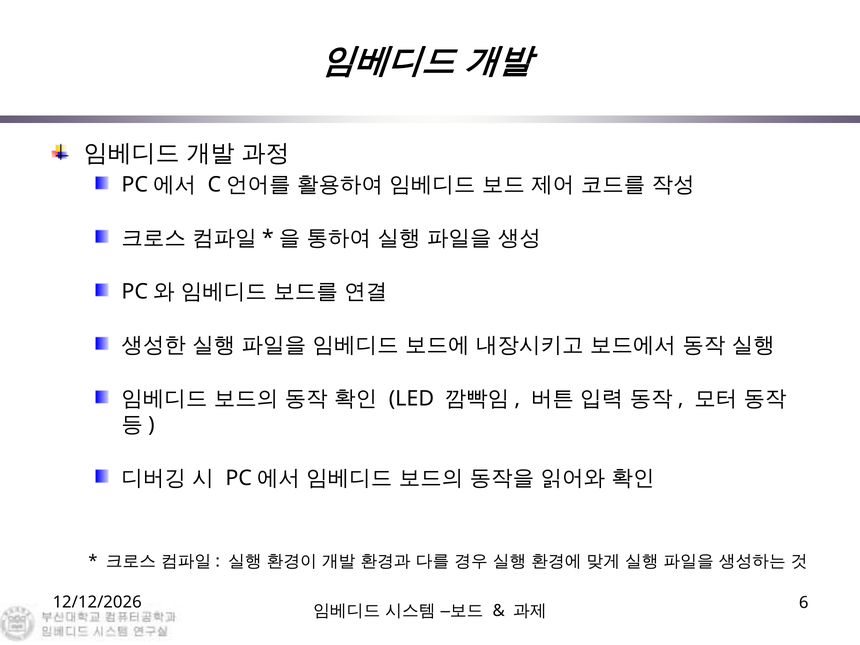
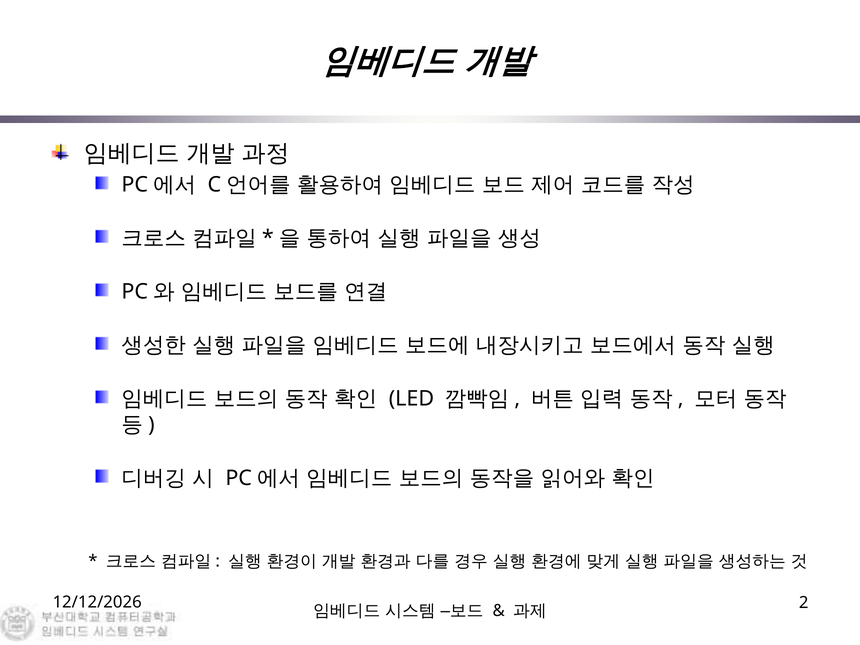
6: 6 -> 2 (804, 603)
